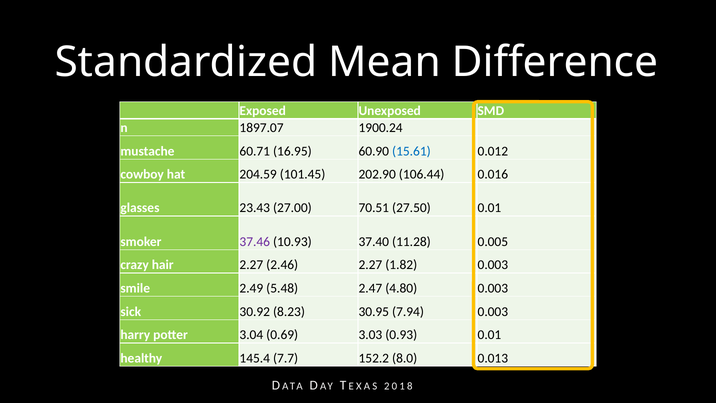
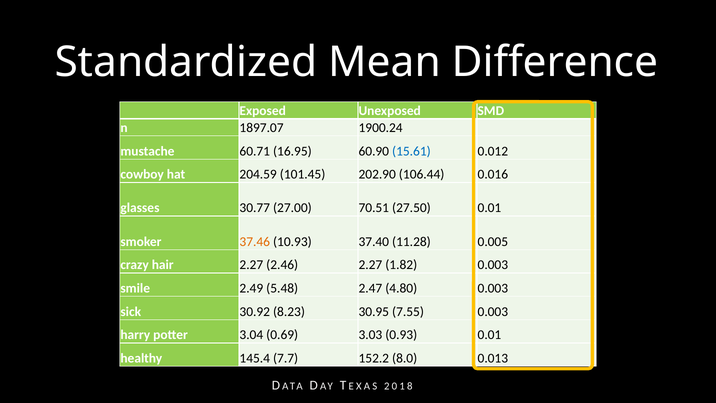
23.43: 23.43 -> 30.77 (255, 208)
37.46 colour: purple -> orange (255, 241)
7.94: 7.94 -> 7.55 (408, 311)
